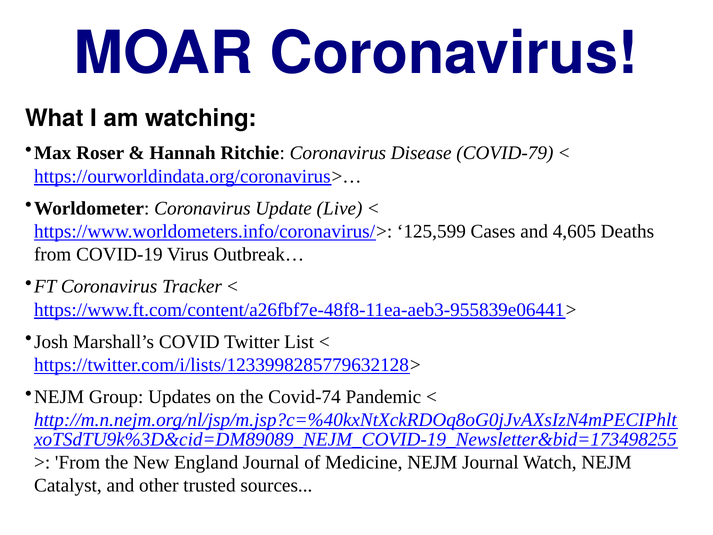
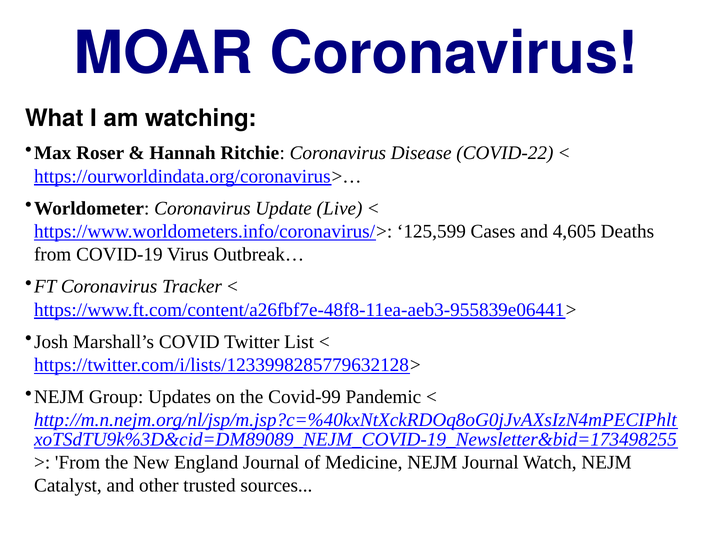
COVID-79: COVID-79 -> COVID-22 (505, 153)
Covid-74: Covid-74 -> Covid-99 (304, 397)
